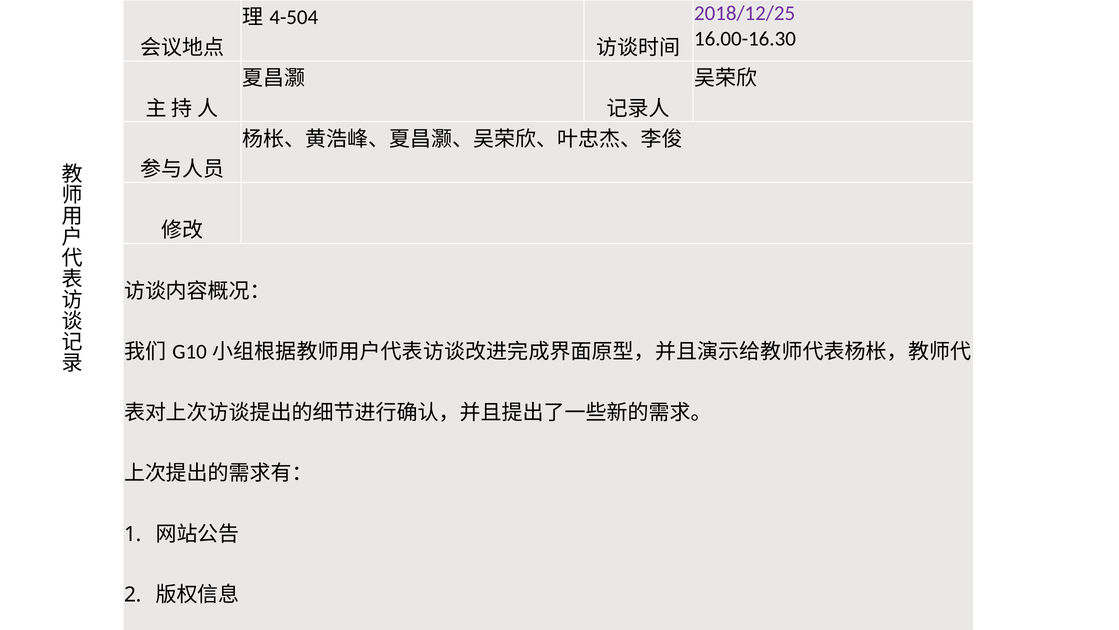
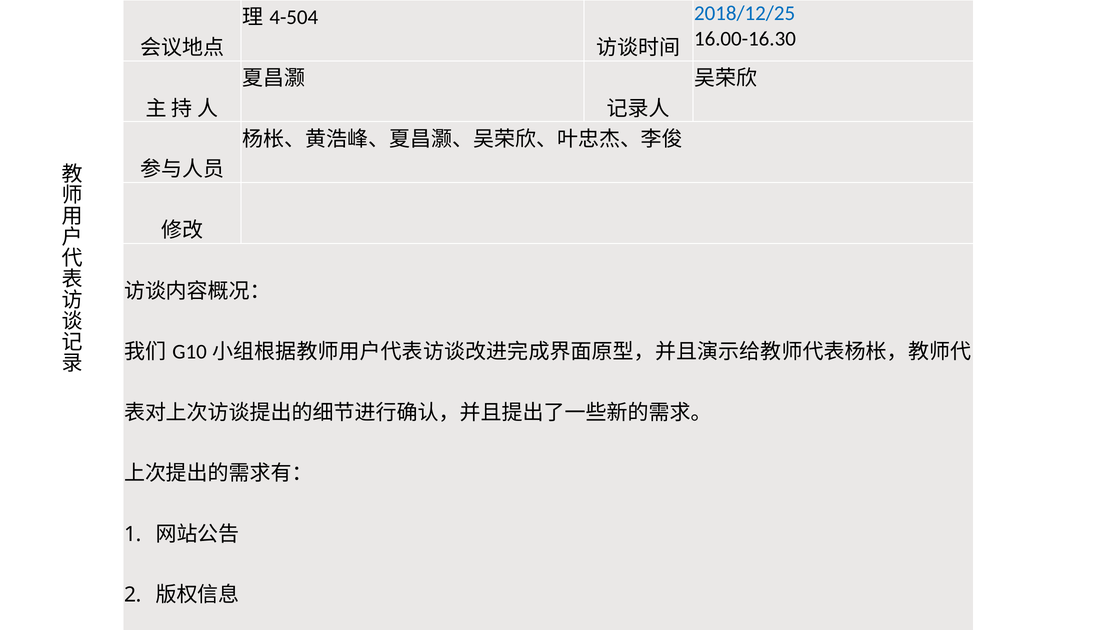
2018/12/25 colour: purple -> blue (745, 13)
